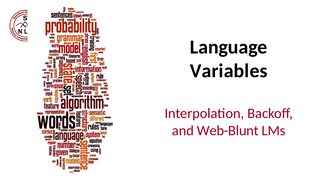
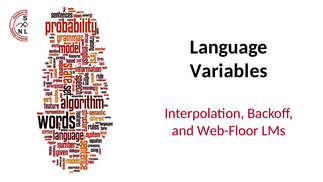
Web-Blunt: Web-Blunt -> Web-Floor (228, 130)
